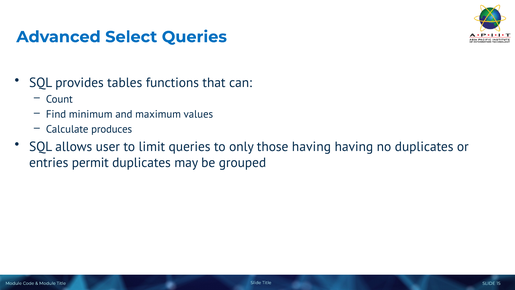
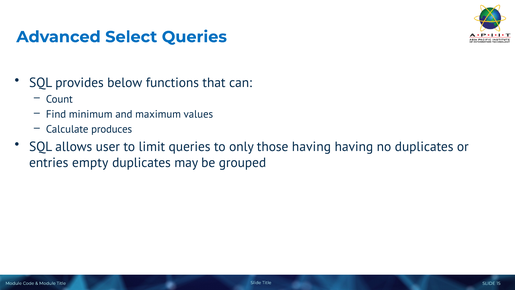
tables: tables -> below (125, 83)
permit: permit -> empty (90, 163)
